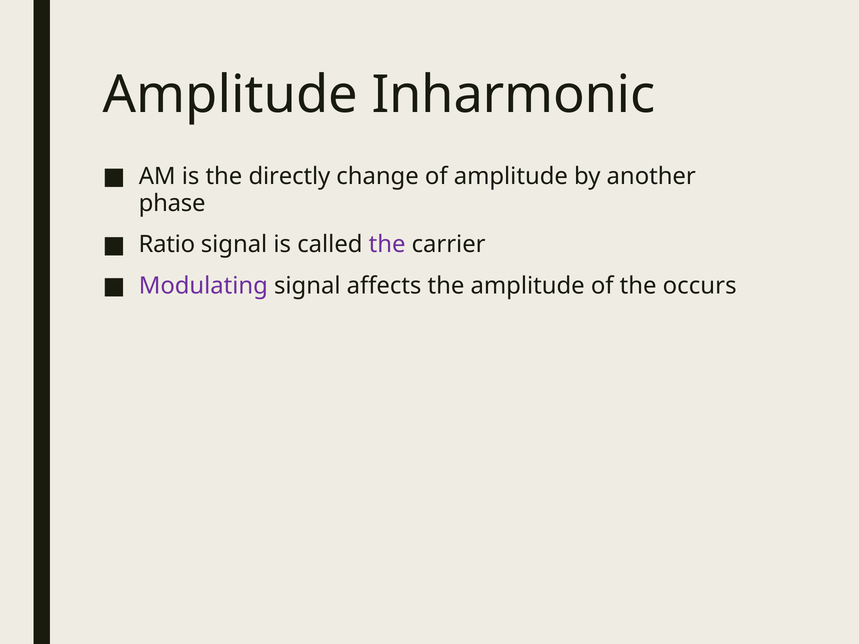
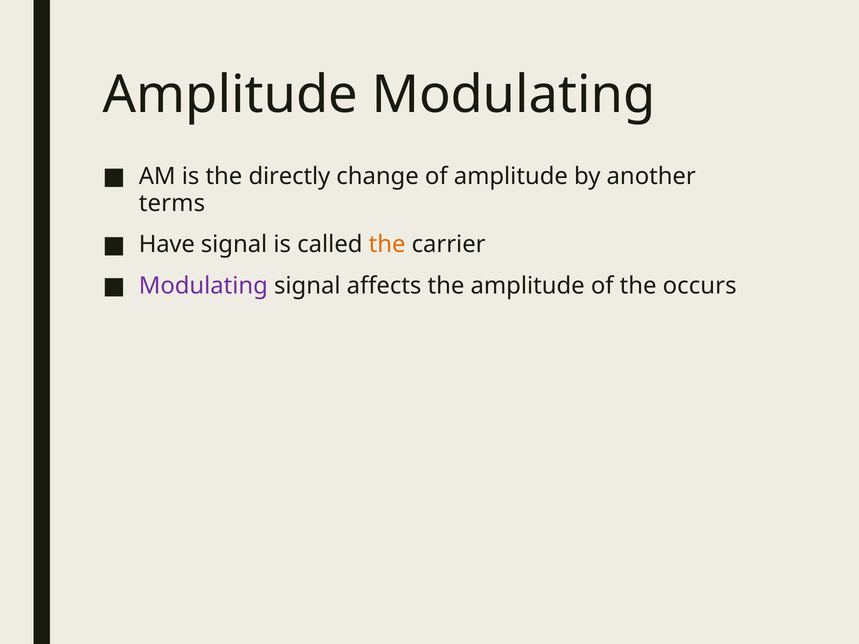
Amplitude Inharmonic: Inharmonic -> Modulating (513, 95)
phase: phase -> terms (172, 203)
Ratio: Ratio -> Have (167, 245)
the colour: purple -> orange (387, 245)
